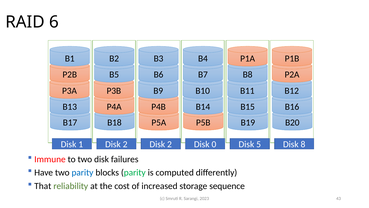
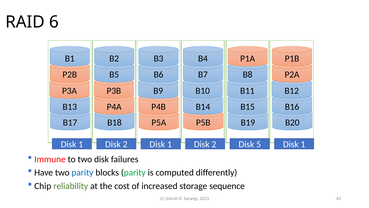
2: 2 -> 1 (170, 144)
0: 0 -> 2 (214, 144)
8: 8 -> 1 (303, 144)
That: That -> Chip (43, 186)
